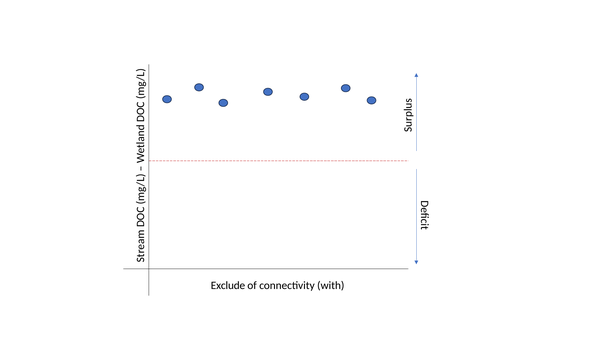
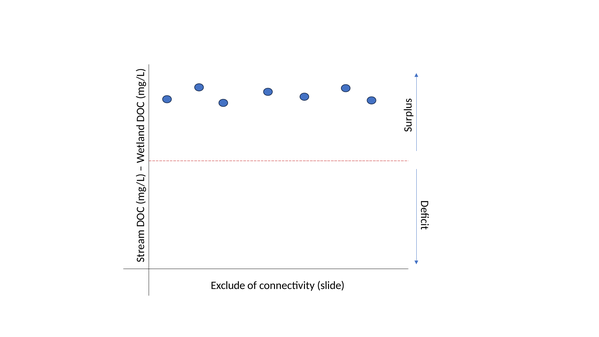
with: with -> slide (331, 285)
